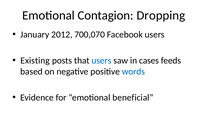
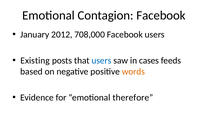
Contagion Dropping: Dropping -> Facebook (161, 15)
700,070: 700,070 -> 708,000 (90, 35)
words colour: blue -> orange (133, 72)
beneficial: beneficial -> therefore (133, 97)
